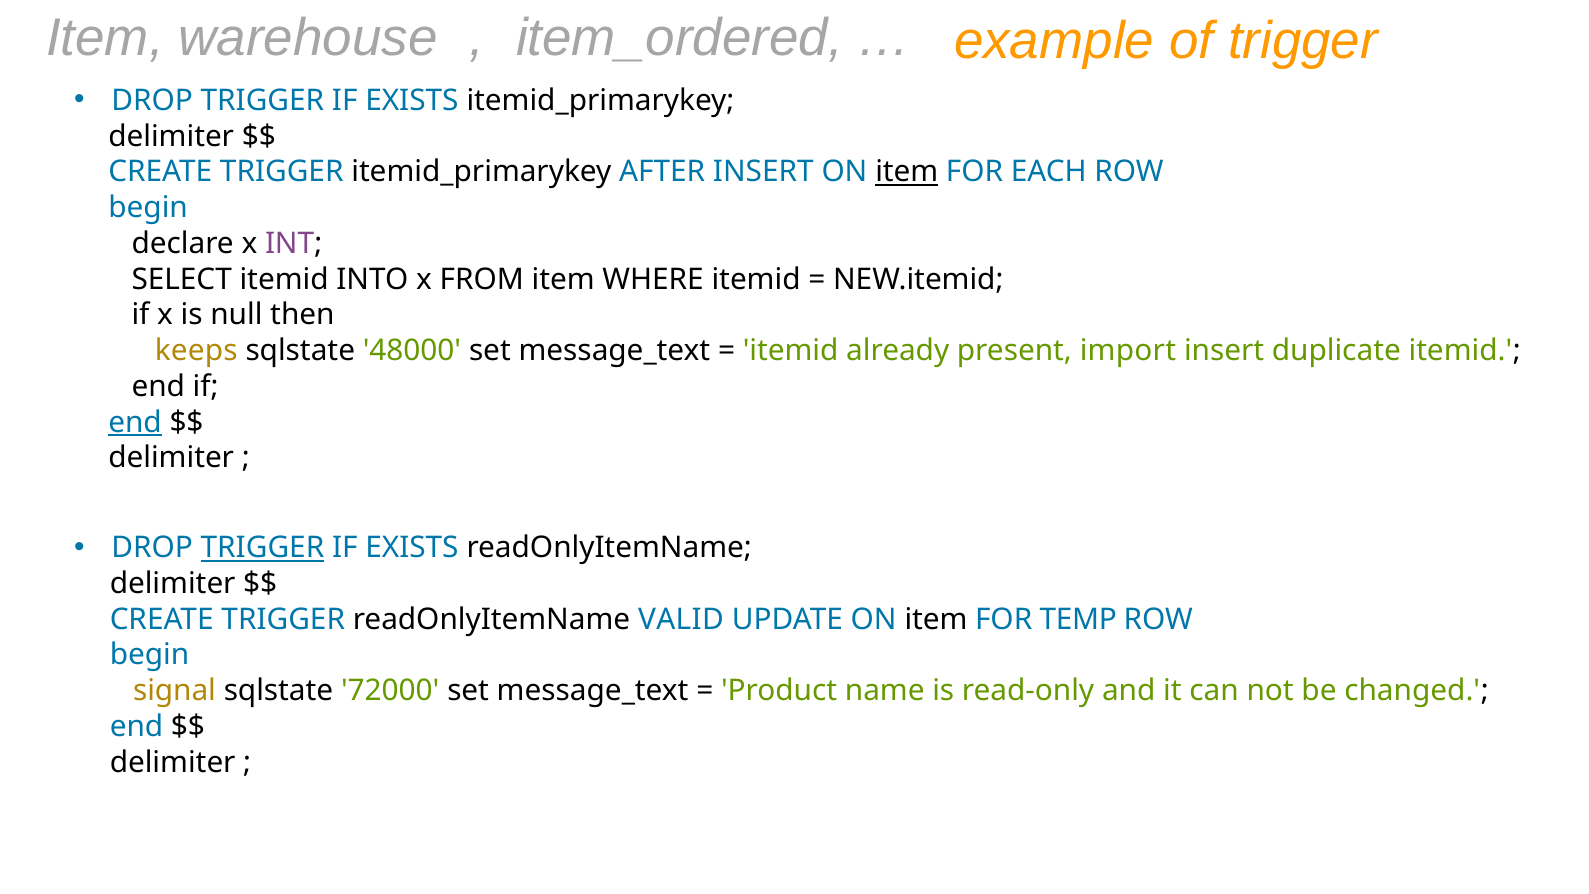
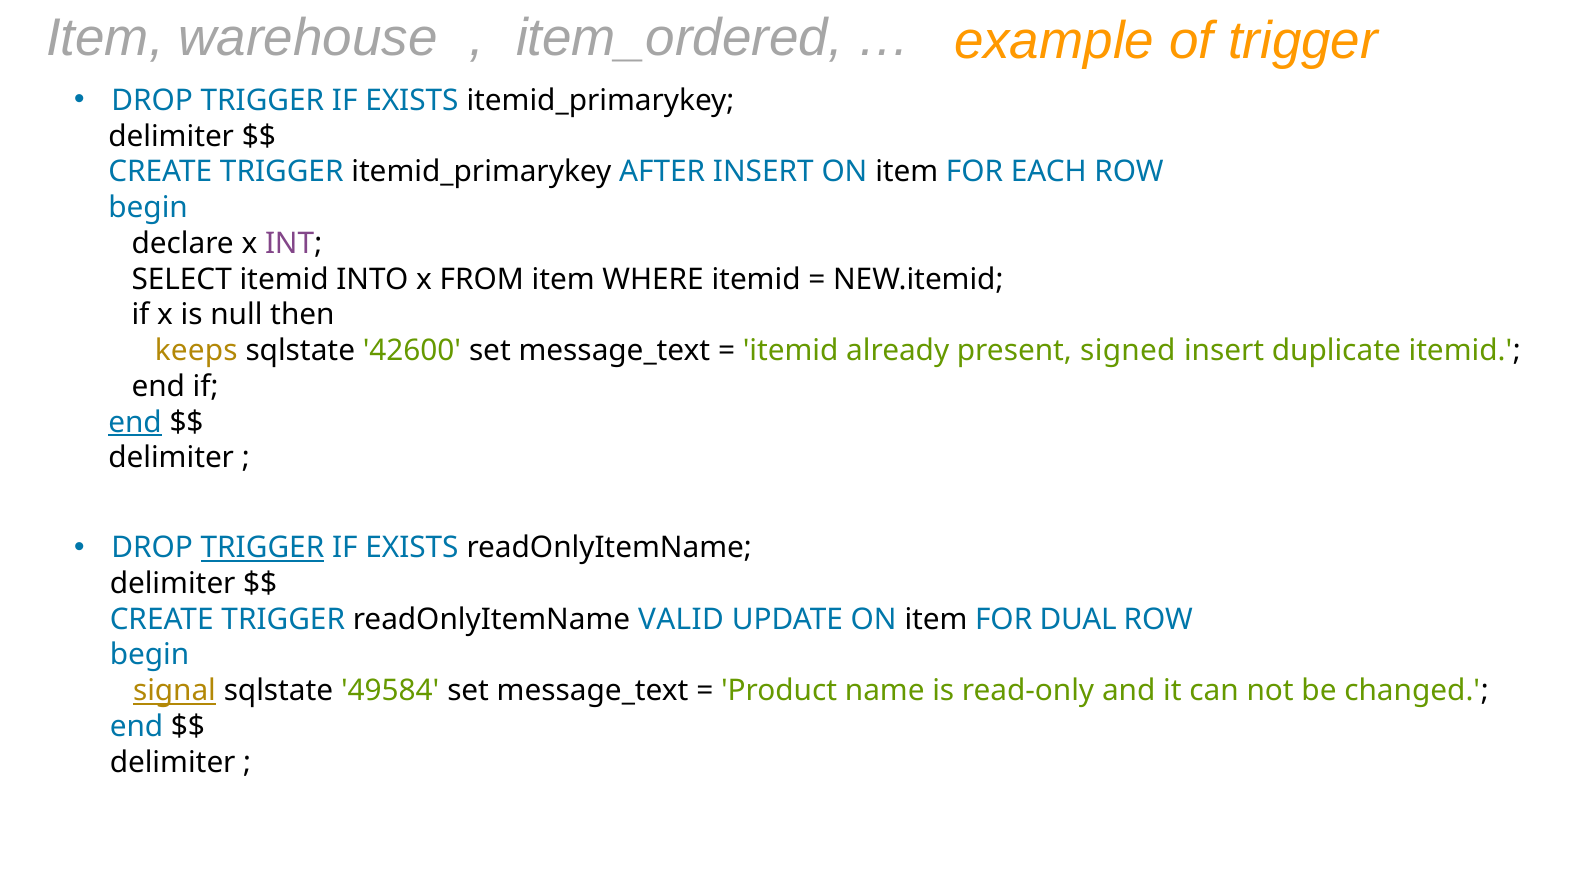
item underline: present -> none (907, 172)
48000: 48000 -> 42600 (412, 351)
import: import -> signed (1128, 351)
TEMP: TEMP -> DUAL (1078, 619)
signal underline: none -> present (174, 691)
72000: 72000 -> 49584 (390, 691)
